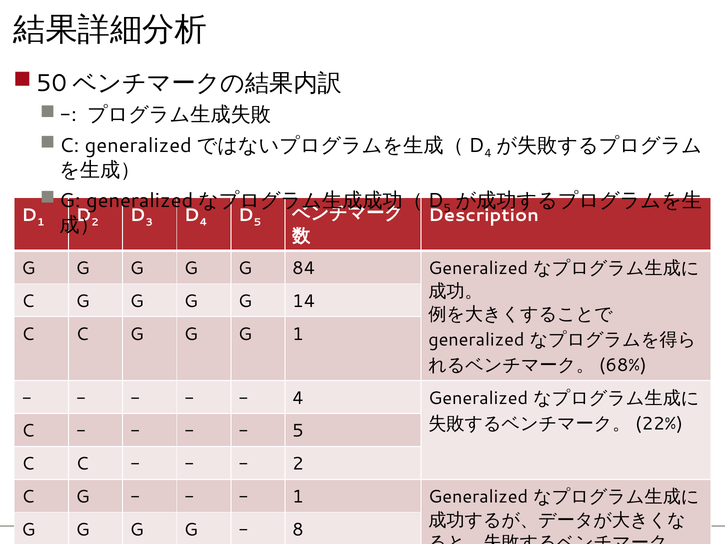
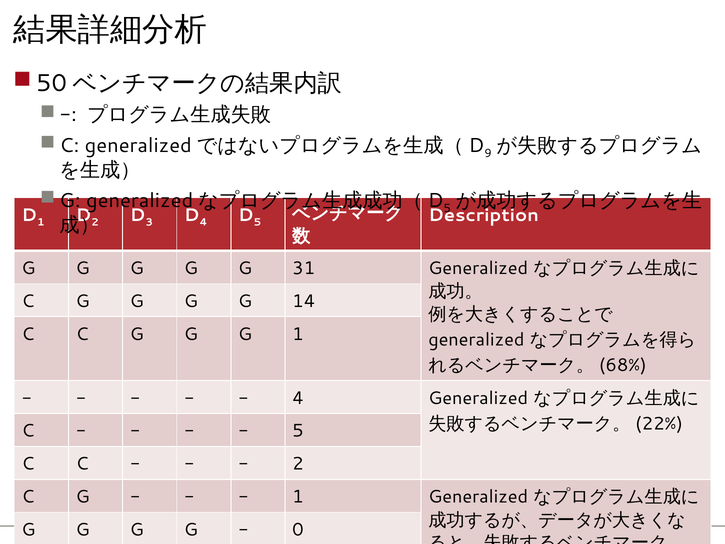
4: 4 -> 9 (488, 153)
84: 84 -> 31 (304, 268)
8: 8 -> 0 (298, 529)
